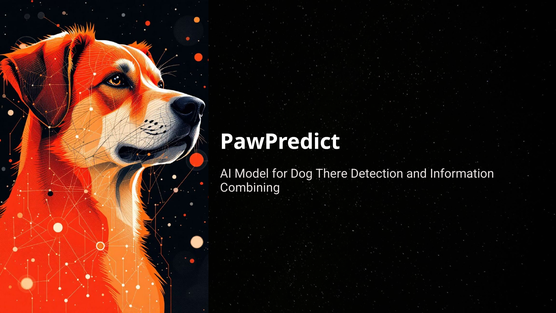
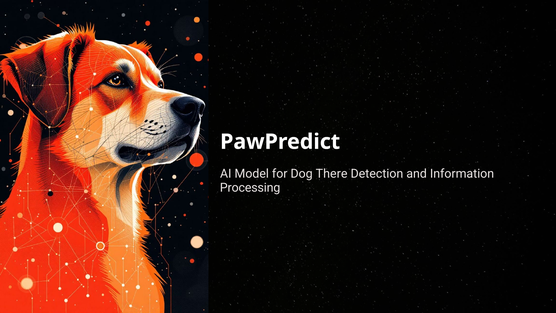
Combining: Combining -> Processing (250, 187)
